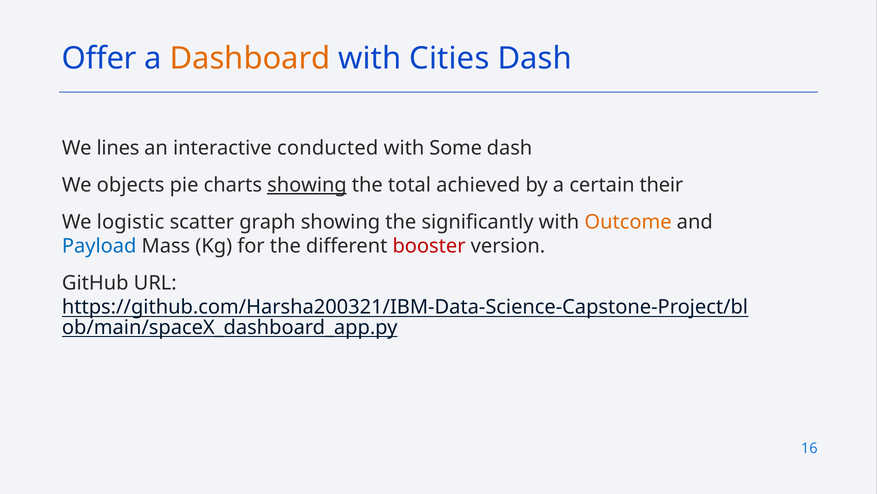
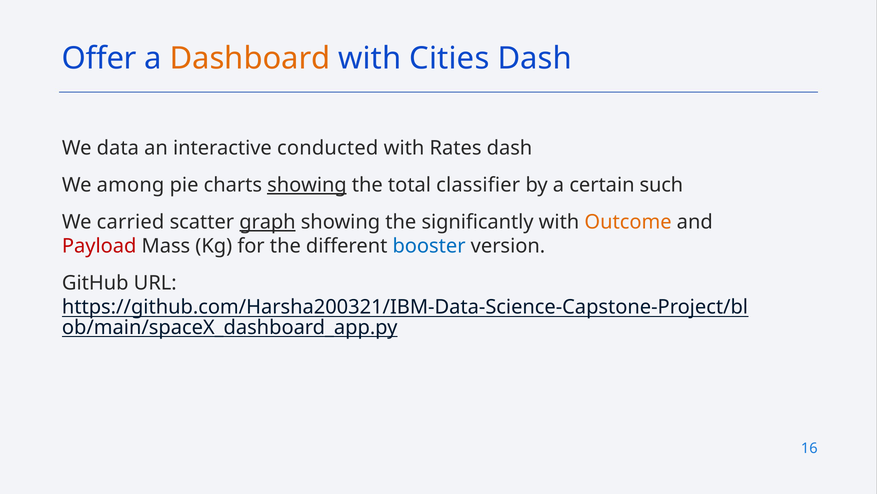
lines: lines -> data (118, 148)
Some: Some -> Rates (456, 148)
objects: objects -> among (131, 185)
achieved: achieved -> classifier (478, 185)
their: their -> such (661, 185)
logistic: logistic -> carried (131, 222)
graph underline: none -> present (267, 222)
Payload colour: blue -> red (99, 246)
booster colour: red -> blue (429, 246)
